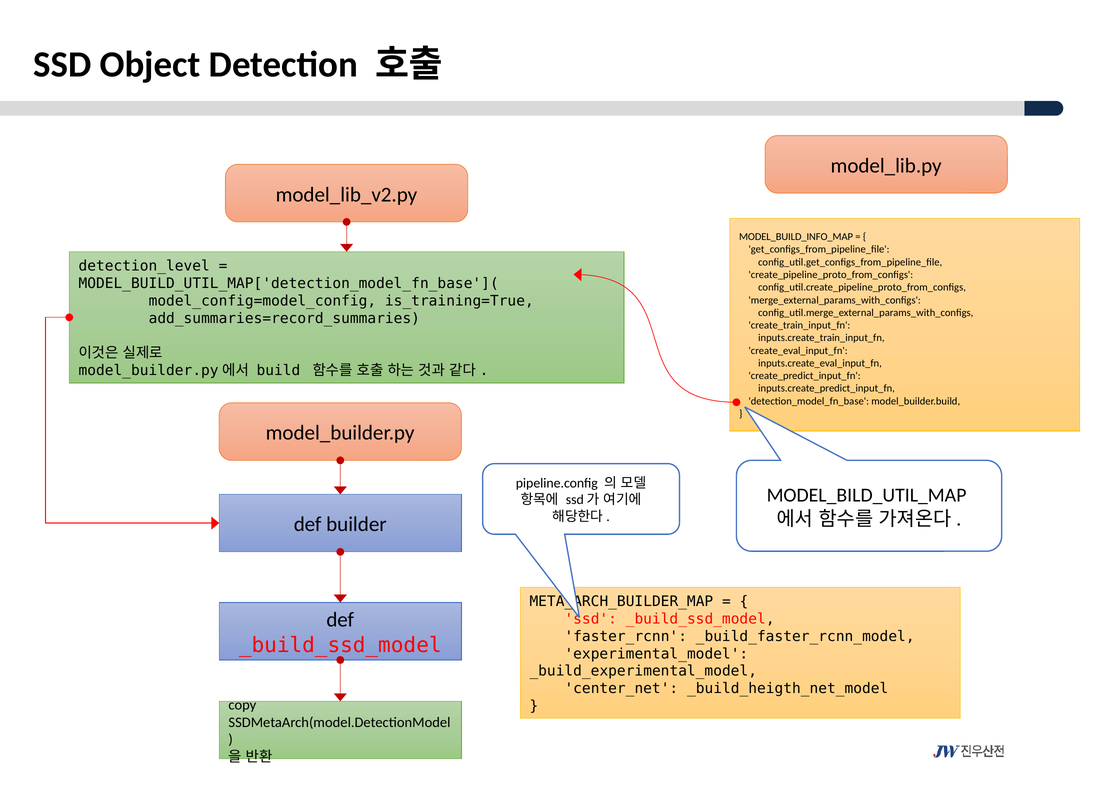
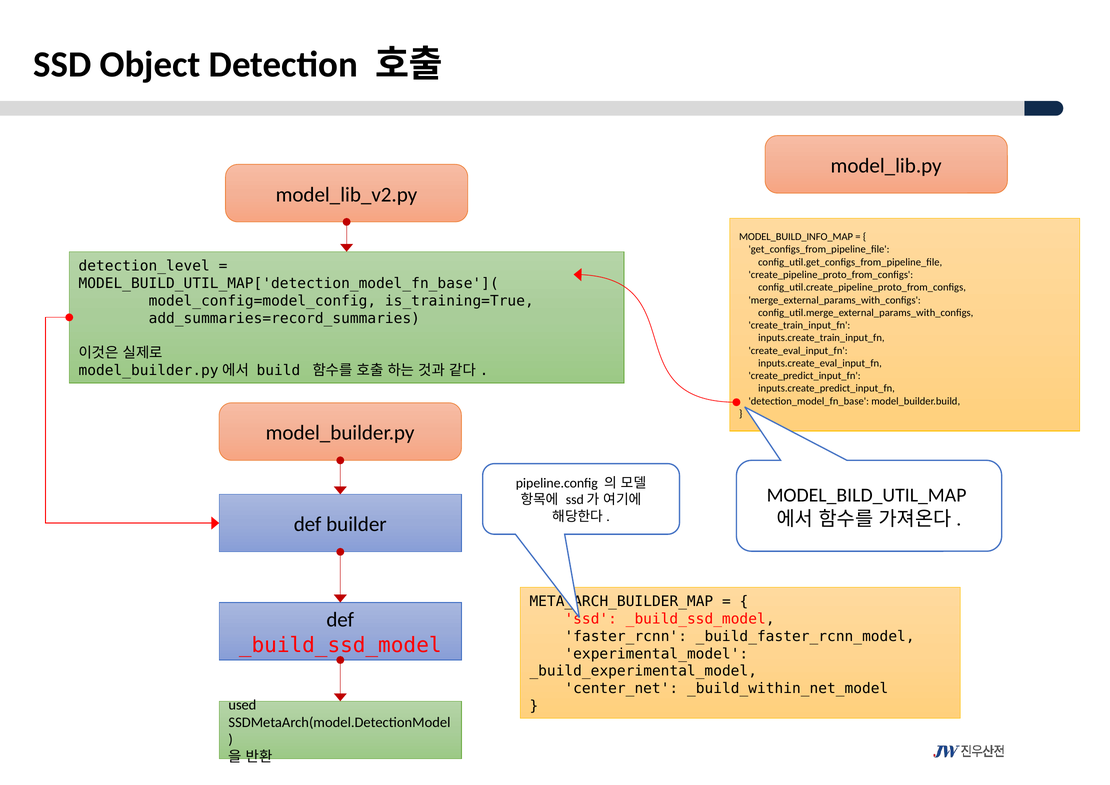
_build_heigth_net_model: _build_heigth_net_model -> _build_within_net_model (788, 688)
copy: copy -> used (242, 705)
